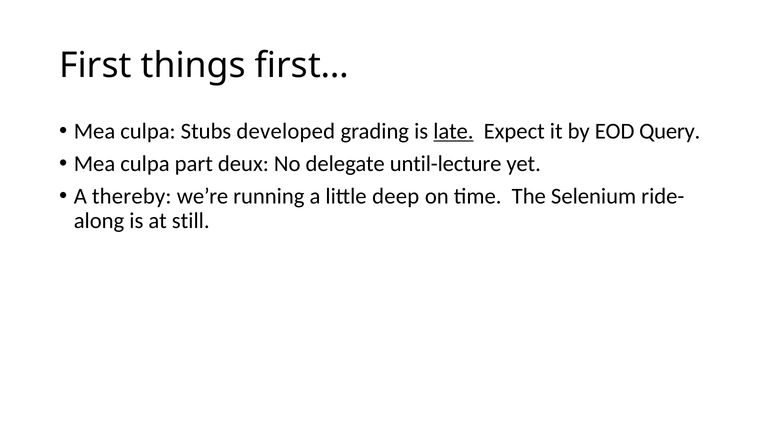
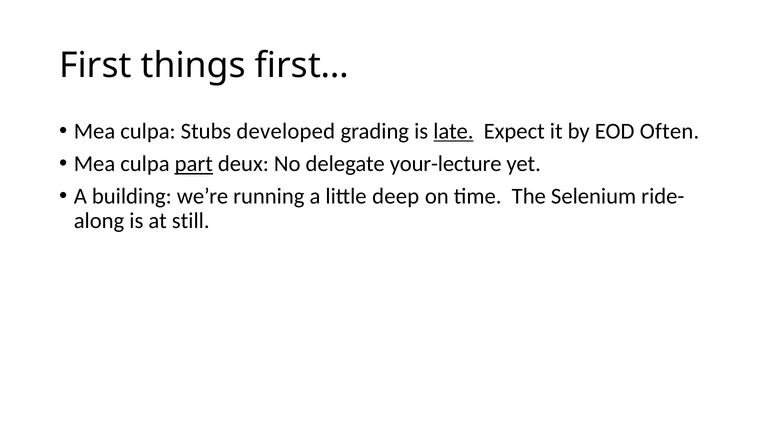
Query: Query -> Often (670, 131)
part underline: none -> present (194, 164)
until-lecture: until-lecture -> your-lecture (446, 164)
thereby: thereby -> building (132, 196)
